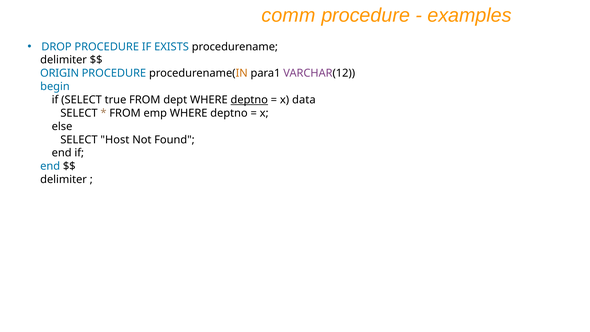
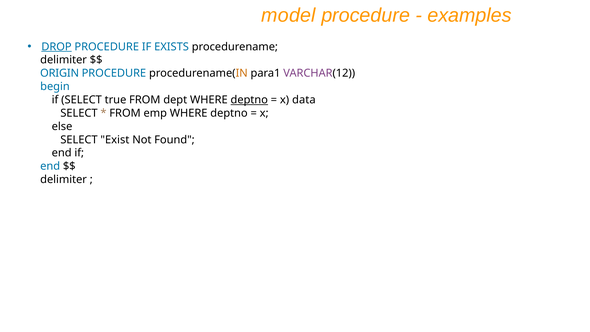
comm: comm -> model (289, 15)
DROP underline: none -> present (56, 47)
Host: Host -> Exist (115, 140)
